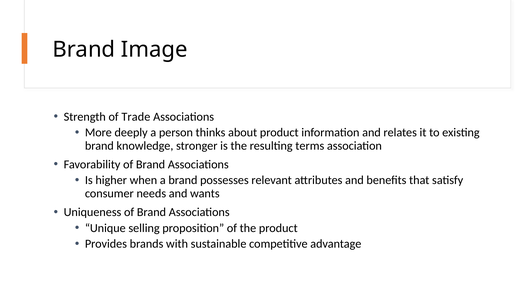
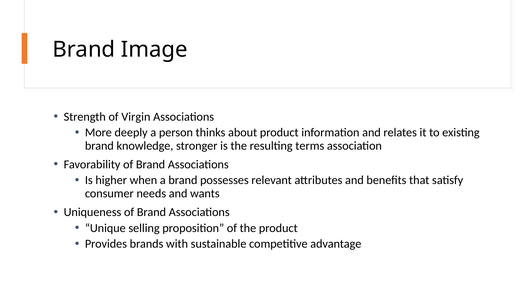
Trade: Trade -> Virgin (136, 117)
